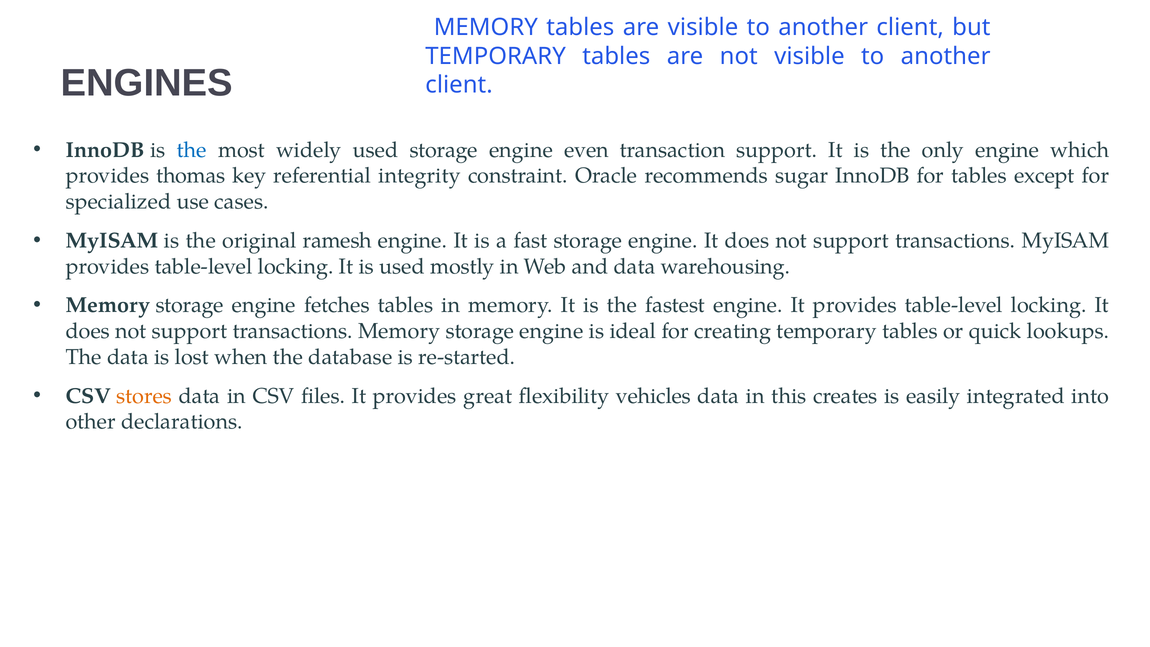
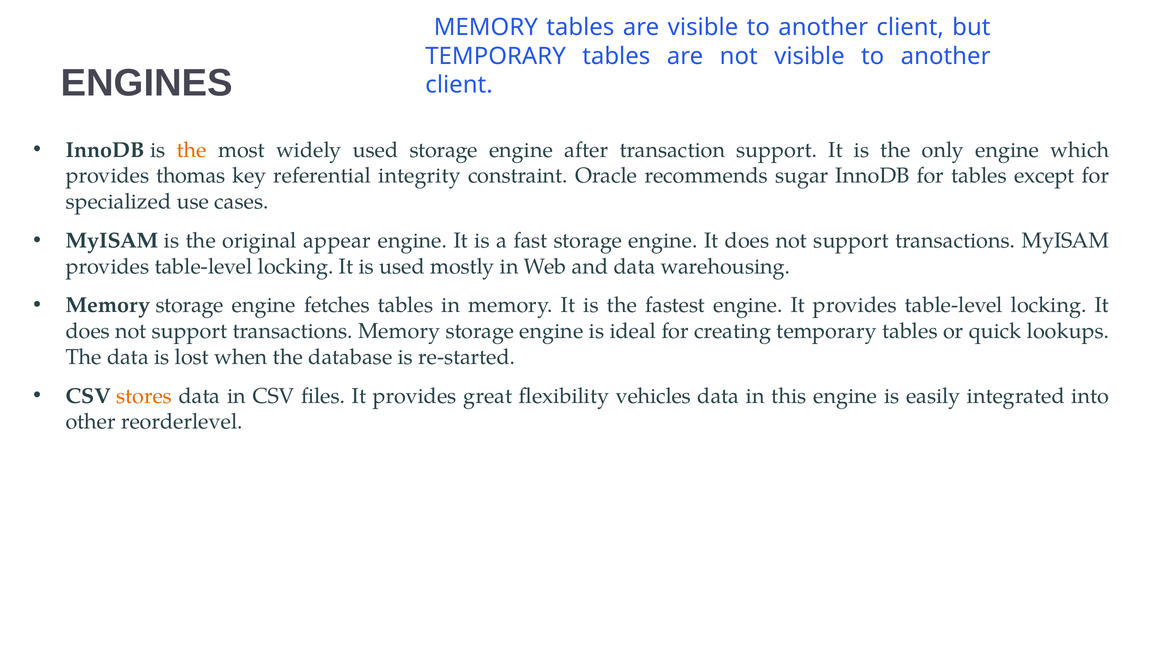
the colour: blue -> orange (192, 150)
even: even -> after (586, 150)
ramesh: ramesh -> appear (337, 240)
this creates: creates -> engine (845, 396)
declarations: declarations -> reorderlevel (182, 422)
